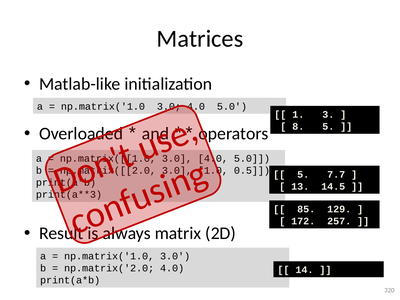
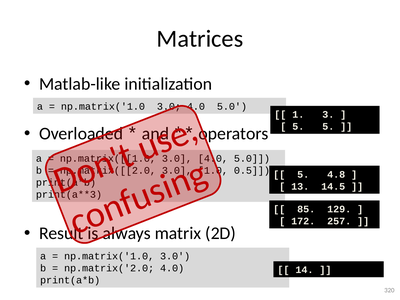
8: 8 -> 5 (298, 127)
7.7: 7.7 -> 4.8 (336, 174)
